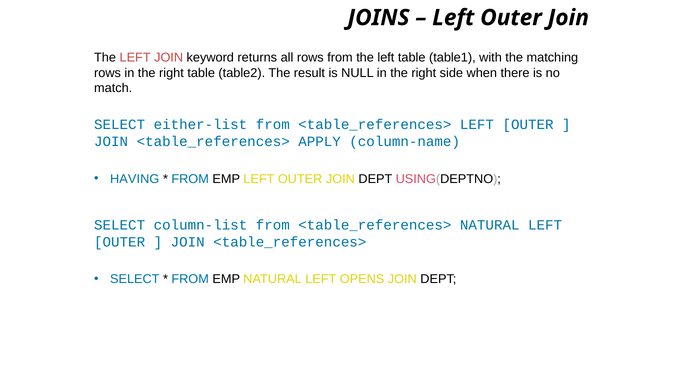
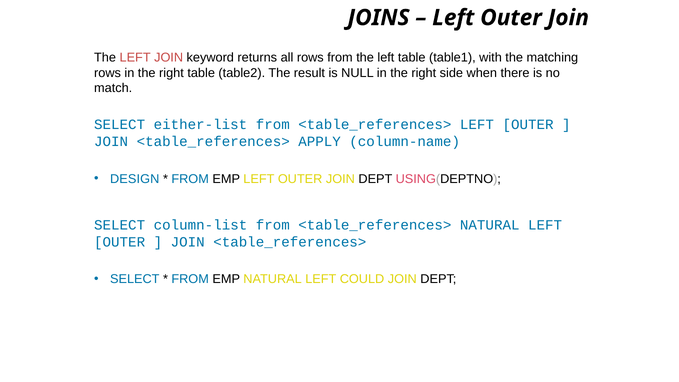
HAVING: HAVING -> DESIGN (135, 179)
OPENS: OPENS -> COULD (362, 279)
